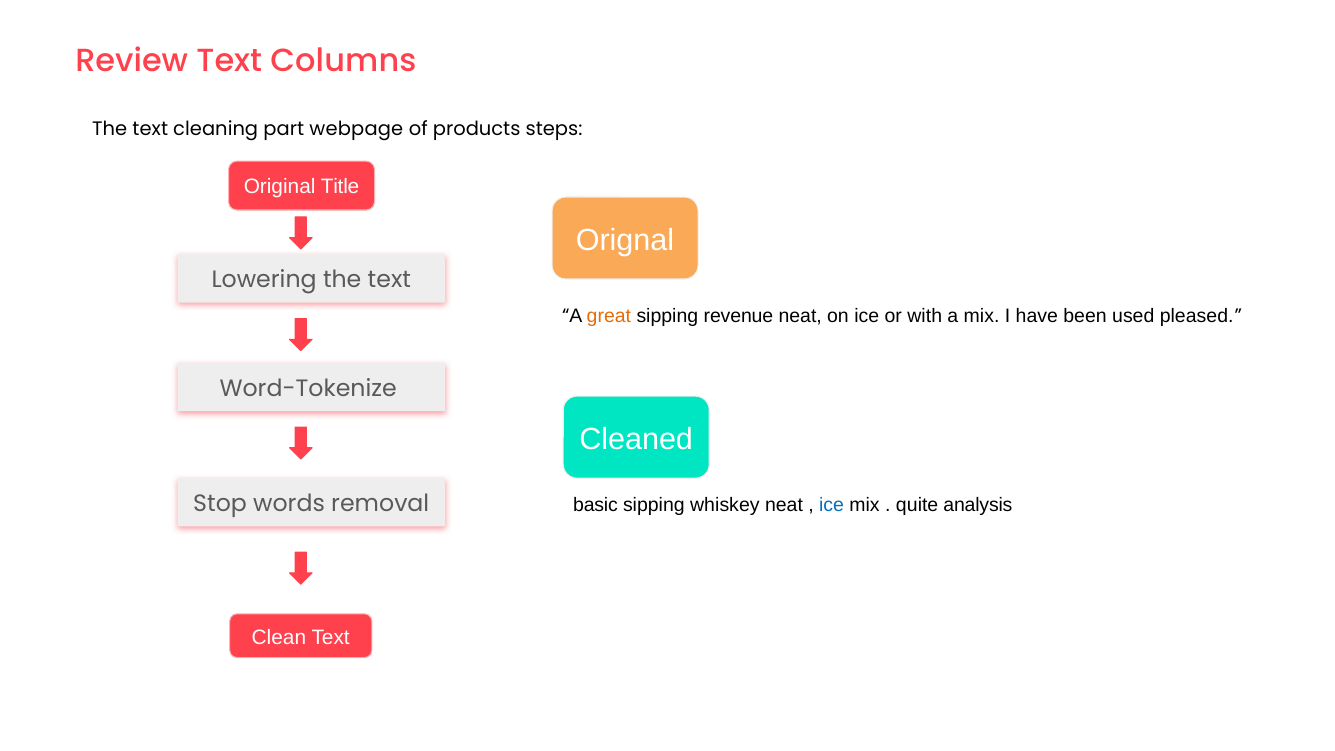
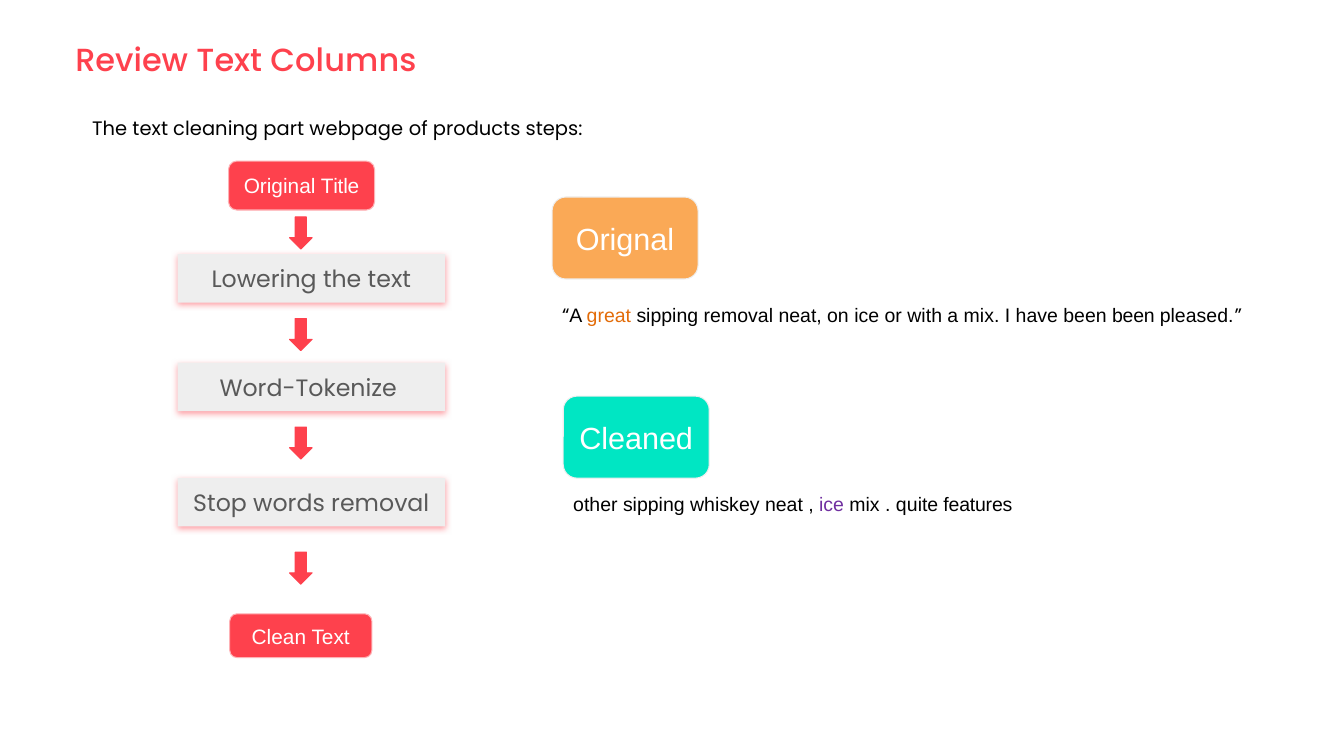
sipping revenue: revenue -> removal (738, 316)
been used: used -> been (1133, 316)
basic: basic -> other (595, 505)
ice colour: blue -> purple (832, 505)
analysis: analysis -> features (978, 505)
